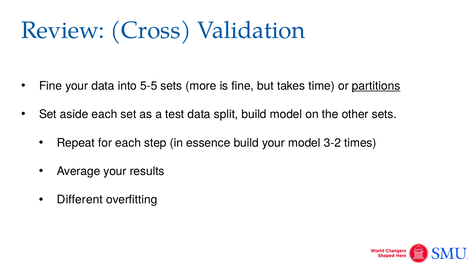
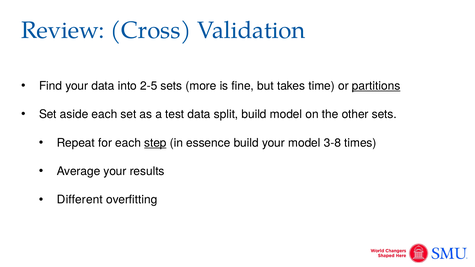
Fine: Fine -> Find (51, 86)
5-5: 5-5 -> 2-5 (149, 86)
step underline: none -> present (155, 143)
3-2: 3-2 -> 3-8 (332, 143)
